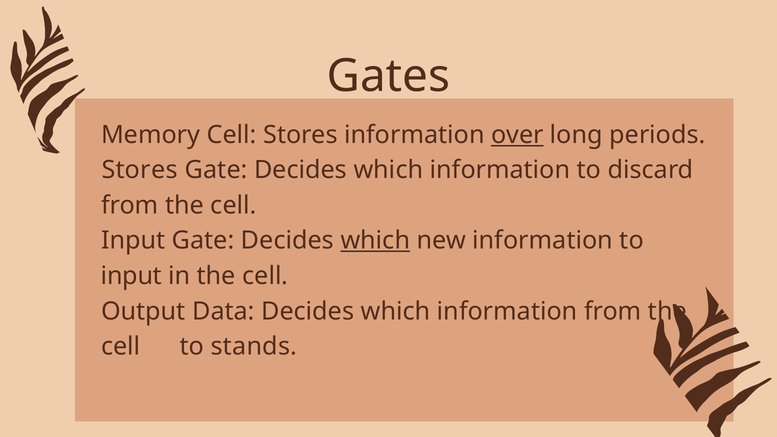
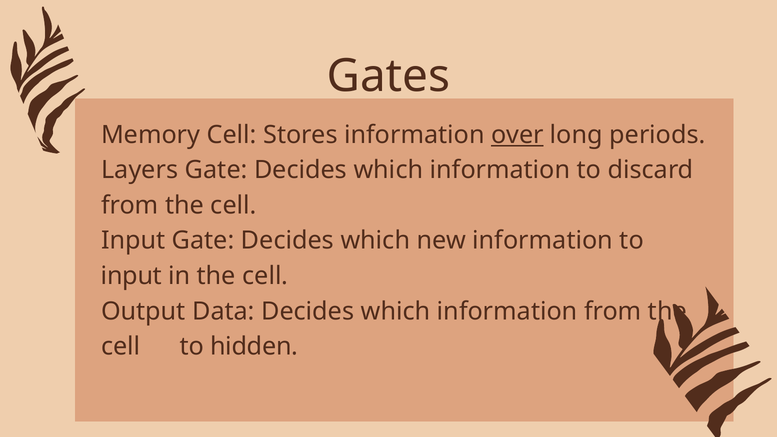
Stores: Stores -> Layers (140, 170)
which underline: present -> none (375, 241)
stands: stands -> hidden (254, 347)
